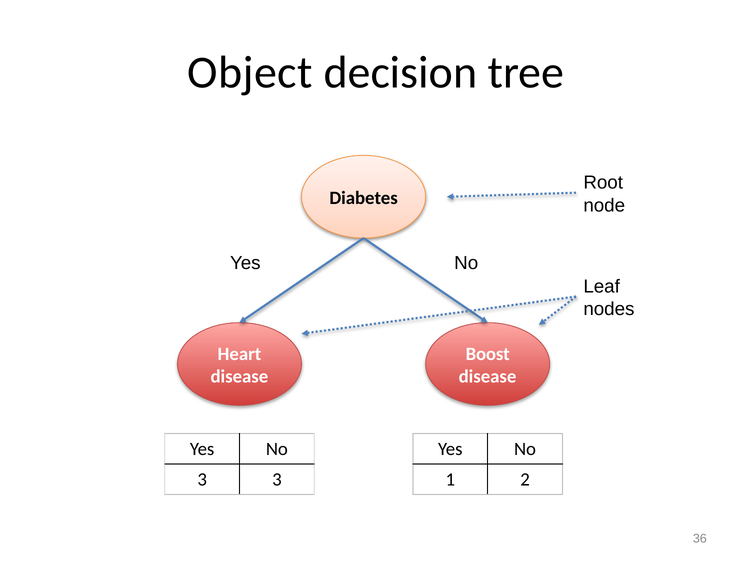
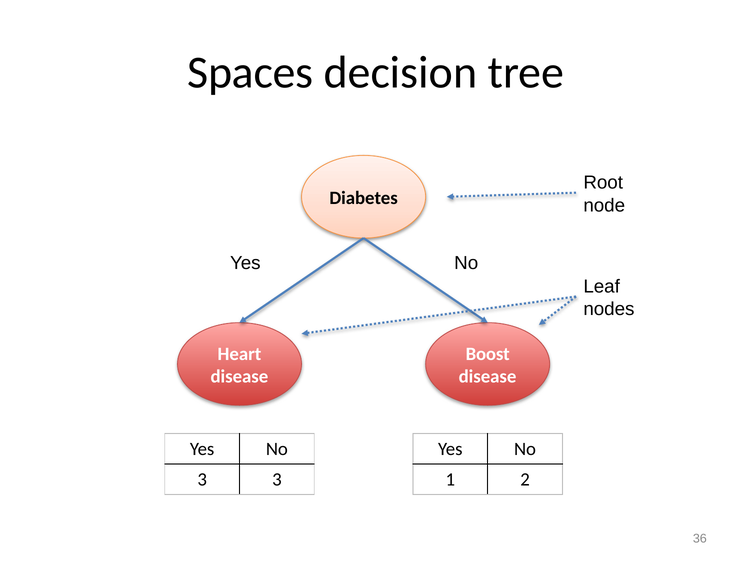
Object: Object -> Spaces (250, 73)
